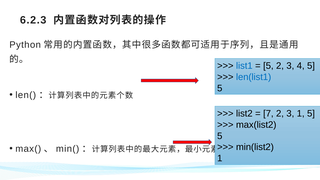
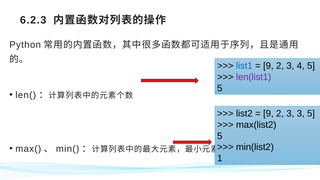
5: 5 -> 9 (268, 66)
len(list1 colour: blue -> purple (254, 77)
7: 7 -> 9 (268, 114)
3 1: 1 -> 3 (301, 114)
